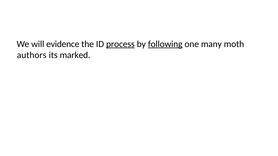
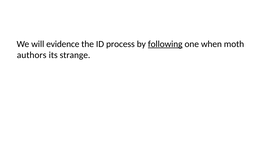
process underline: present -> none (120, 44)
many: many -> when (211, 44)
marked: marked -> strange (75, 55)
